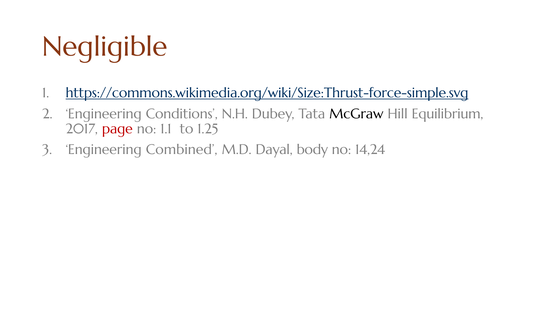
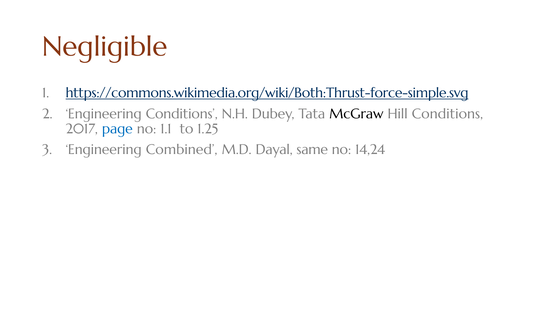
https://commons.wikimedia.org/wiki/Size:Thrust-force-simple.svg: https://commons.wikimedia.org/wiki/Size:Thrust-force-simple.svg -> https://commons.wikimedia.org/wiki/Both:Thrust-force-simple.svg (267, 93)
Hill Equilibrium: Equilibrium -> Conditions (447, 114)
page colour: red -> blue (117, 129)
body: body -> same (312, 150)
